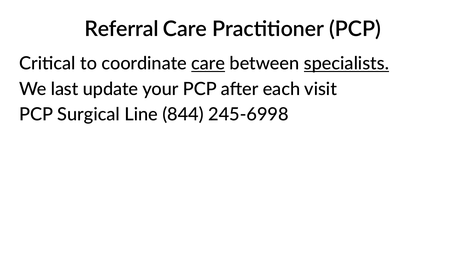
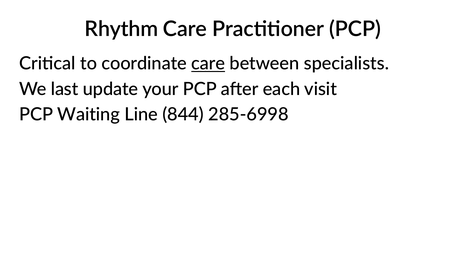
Referral: Referral -> Rhythm (121, 29)
specialists underline: present -> none (346, 64)
Surgical: Surgical -> Waiting (89, 114)
245-6998: 245-6998 -> 285-6998 (248, 114)
